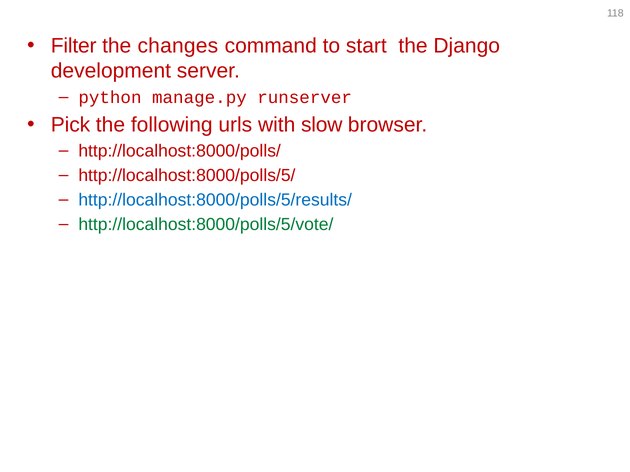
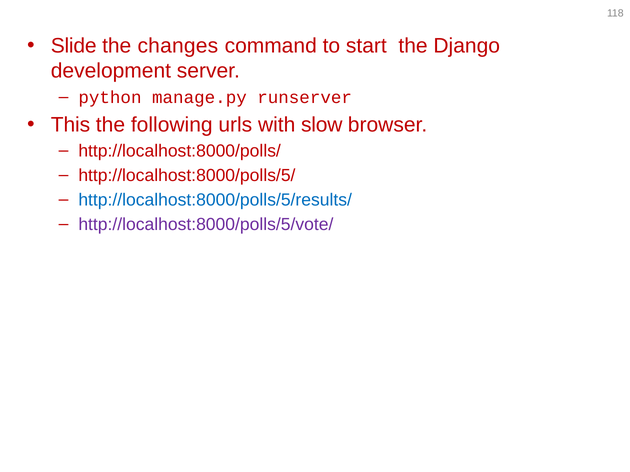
Filter: Filter -> Slide (74, 46)
Pick: Pick -> This (70, 125)
http://localhost:8000/polls/5/vote/ colour: green -> purple (206, 225)
